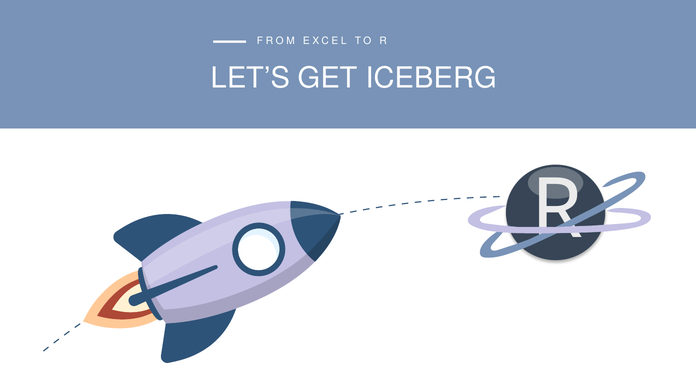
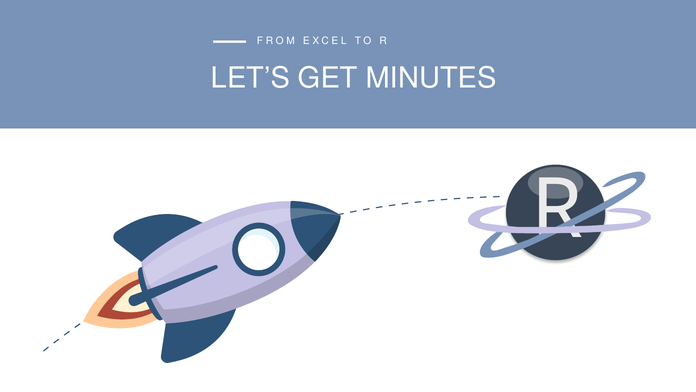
ICEBERG: ICEBERG -> MINUTES (431, 78)
